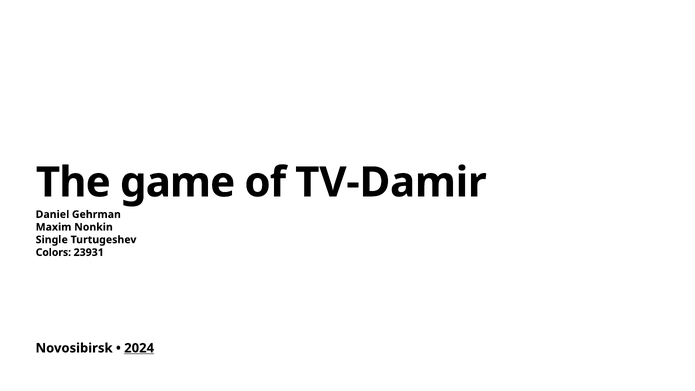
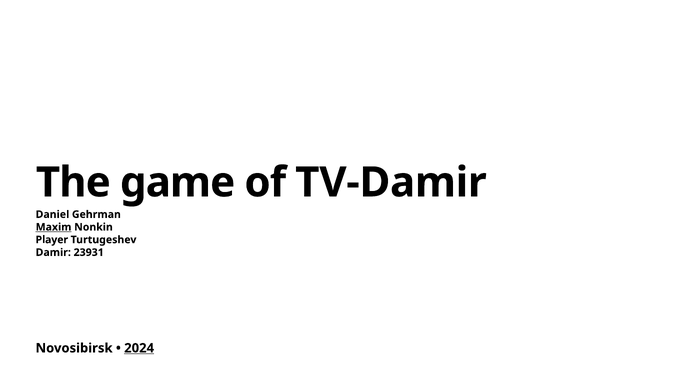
Maxim underline: none -> present (54, 227)
Single: Single -> Player (52, 240)
Colors: Colors -> Damir (53, 252)
